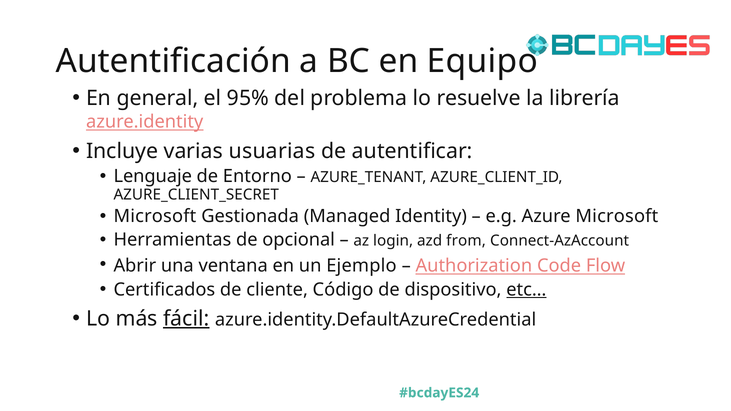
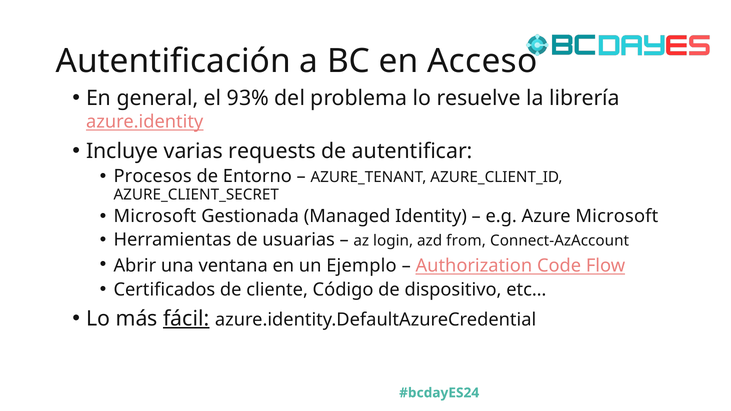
Equipo: Equipo -> Acceso (482, 61)
95%: 95% -> 93% (248, 98)
usuarias: usuarias -> requests (272, 151)
Lenguaje: Lenguaje -> Procesos (153, 176)
opcional: opcional -> usuarias (299, 240)
etc… underline: present -> none (526, 290)
